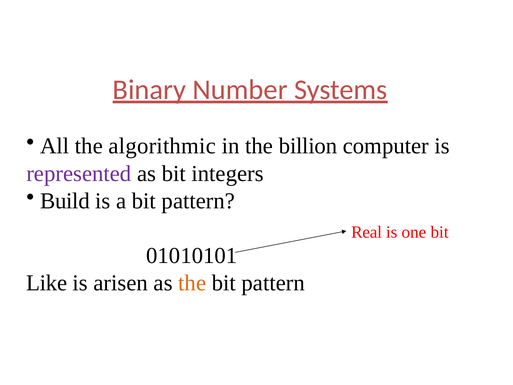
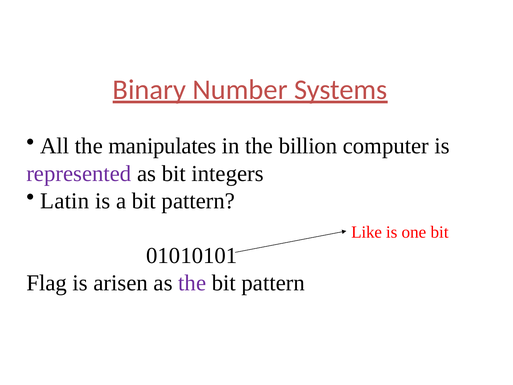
algorithmic: algorithmic -> manipulates (162, 146)
Build: Build -> Latin (65, 201)
Real: Real -> Like (367, 232)
Like: Like -> Flag (47, 283)
the colour: orange -> purple (192, 283)
